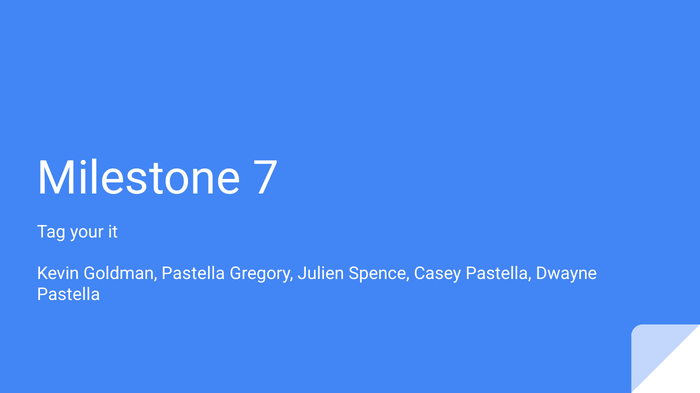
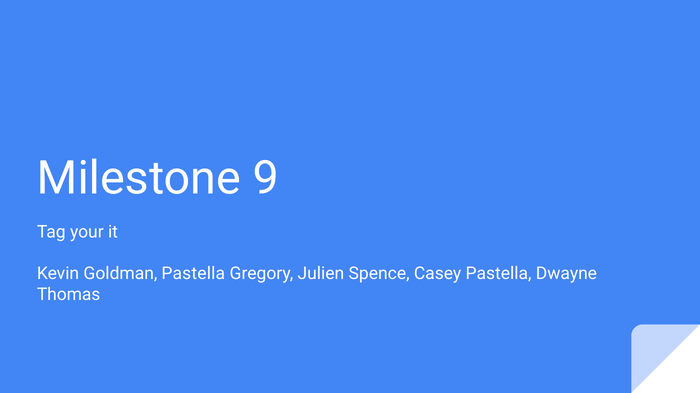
7: 7 -> 9 (266, 179)
Pastella: Pastella -> Thomas (69, 295)
